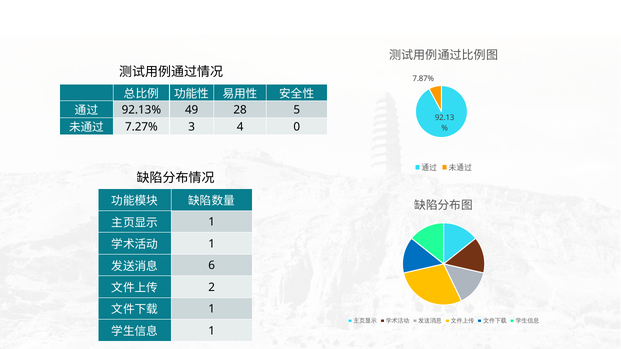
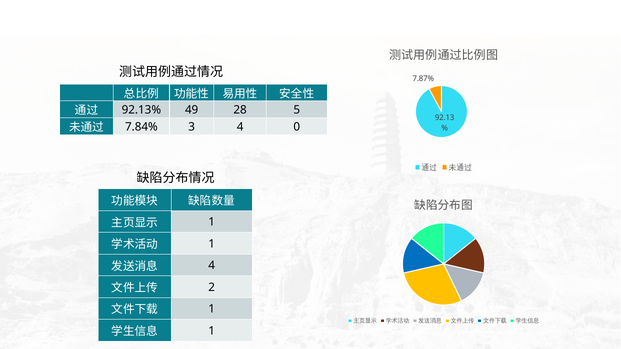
7.27%: 7.27% -> 7.84% (141, 127)
6: 6 -> 4 (212, 266)
